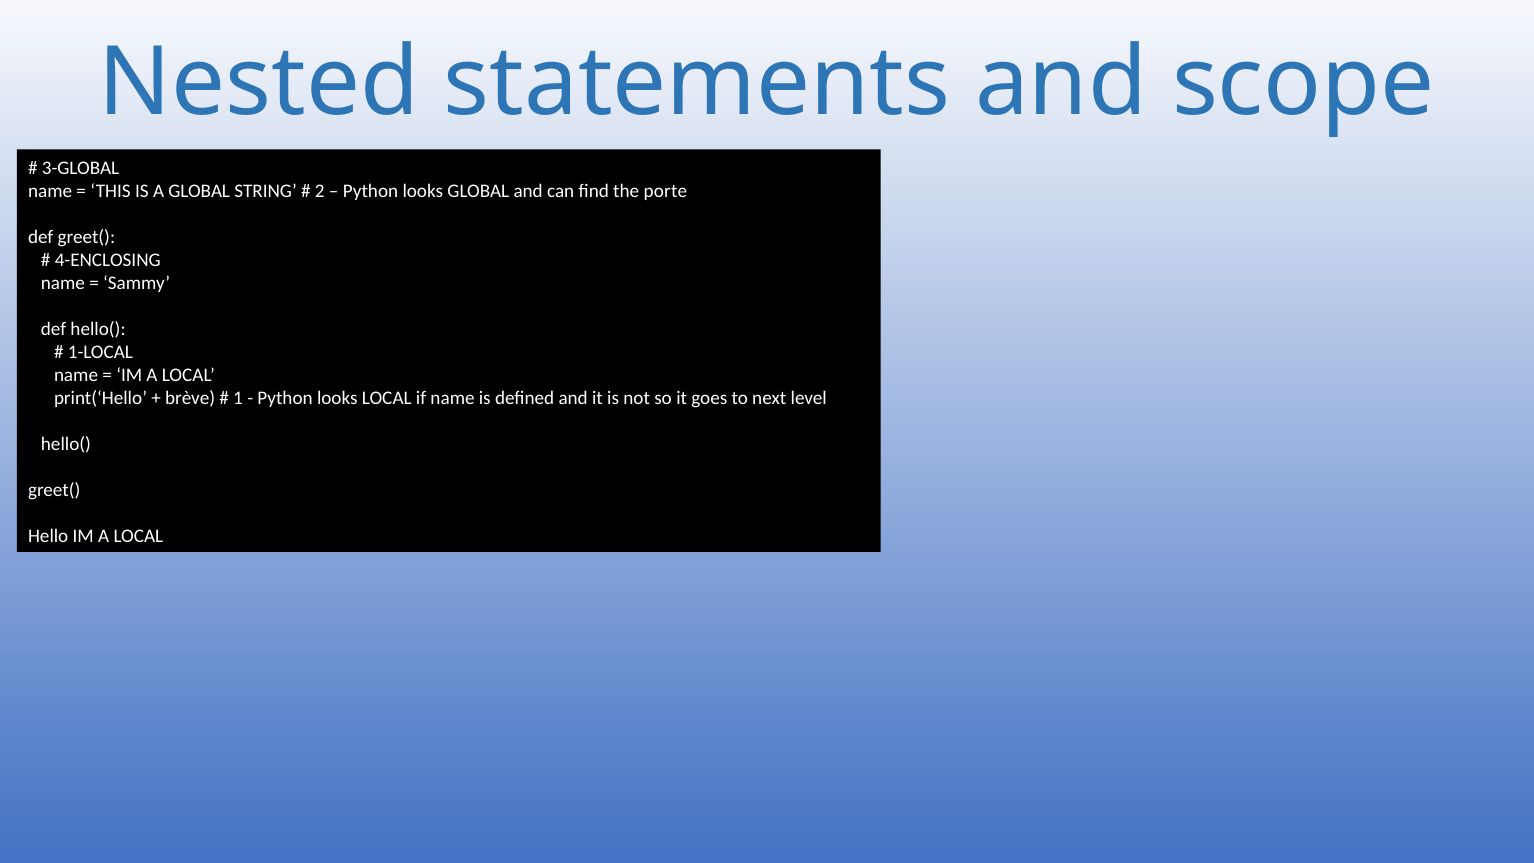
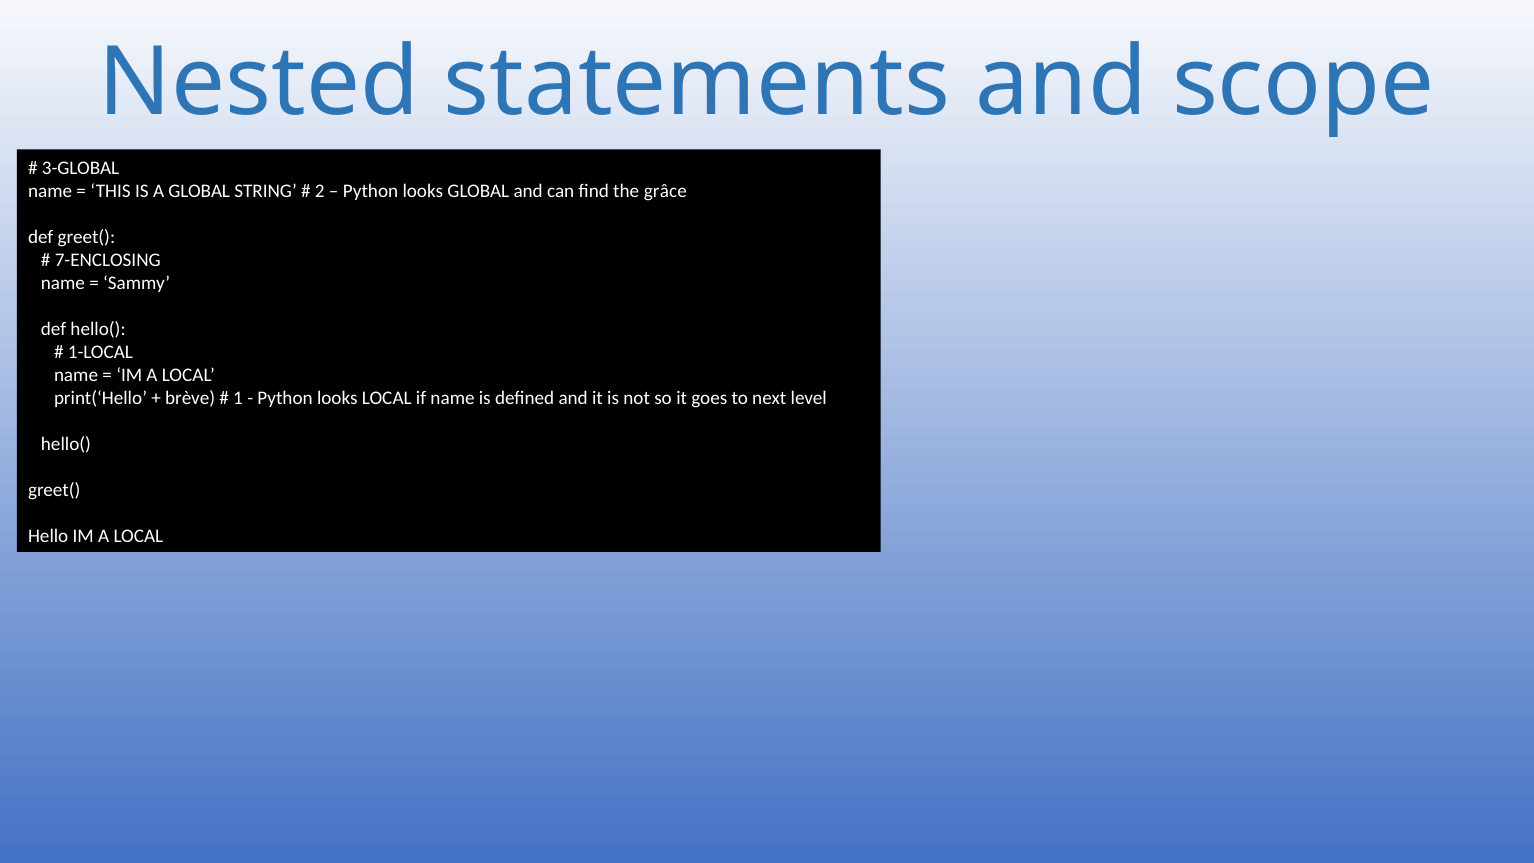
porte: porte -> grâce (665, 191)
4-ENCLOSING: 4-ENCLOSING -> 7-ENCLOSING (108, 260)
